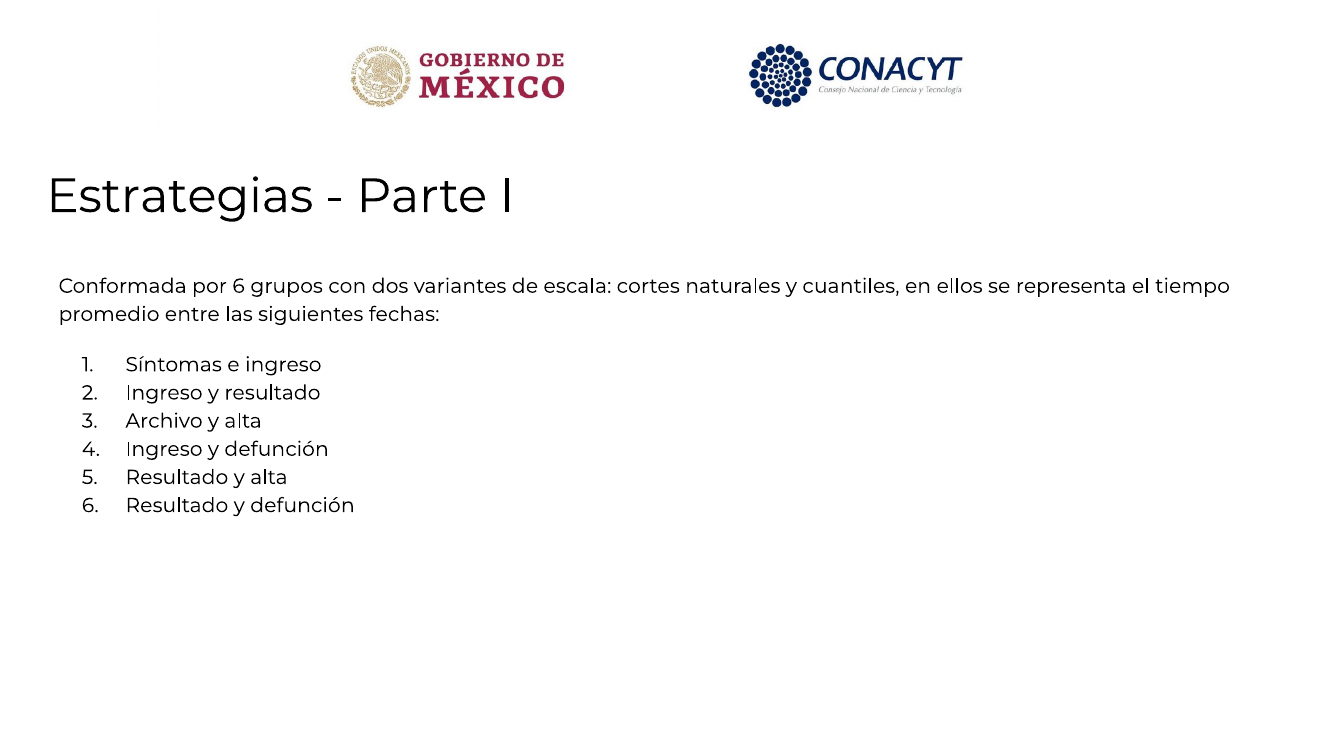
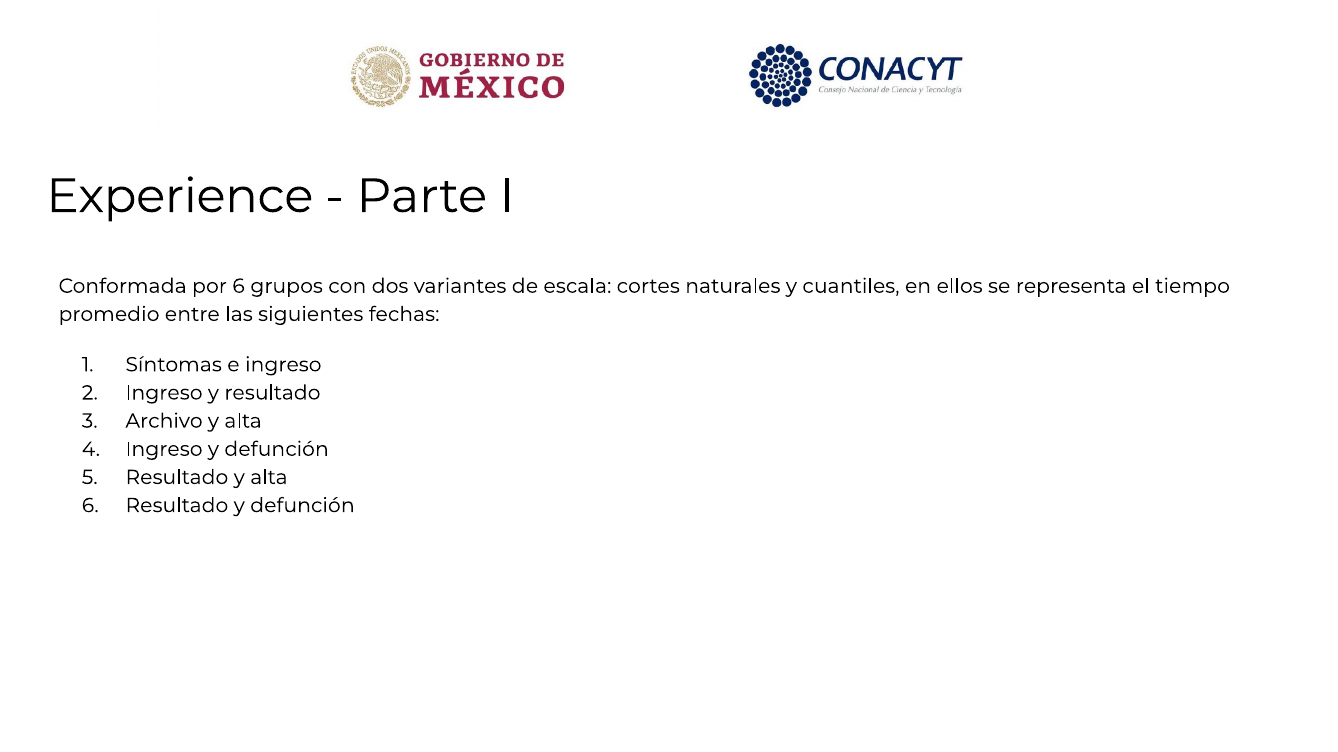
Estrategias: Estrategias -> Experience (180, 196)
